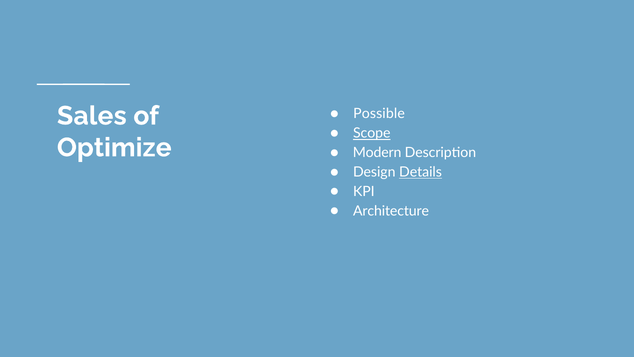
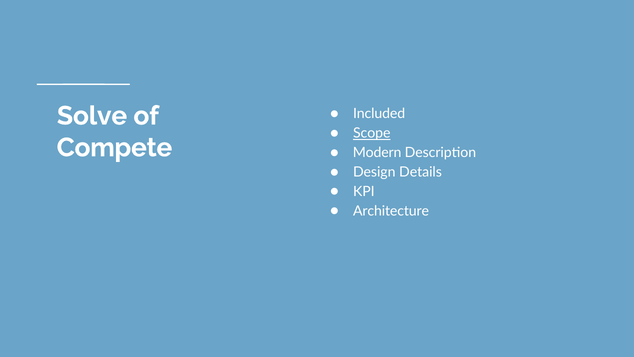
Sales: Sales -> Solve (92, 116)
Possible: Possible -> Included (379, 114)
Optimize: Optimize -> Compete (114, 147)
Details underline: present -> none (420, 172)
